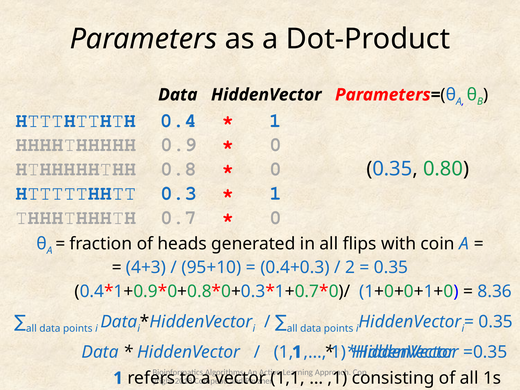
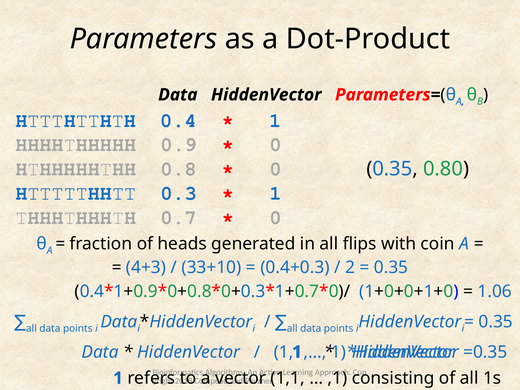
95+10: 95+10 -> 33+10 (211, 267)
8.36: 8.36 -> 1.06 (495, 291)
